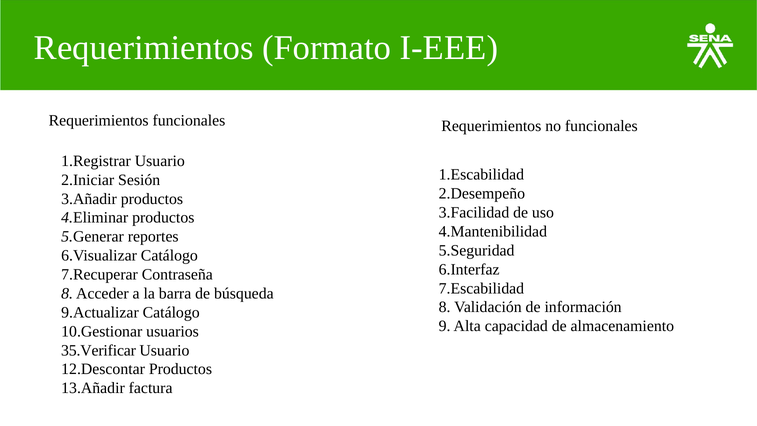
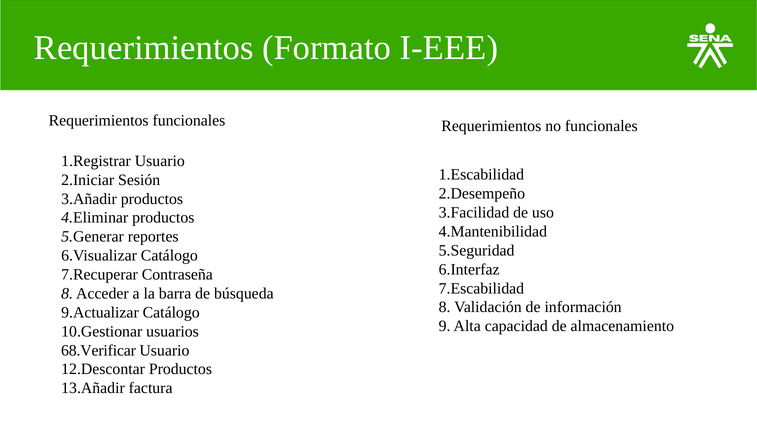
35.Verificar: 35.Verificar -> 68.Verificar (98, 350)
